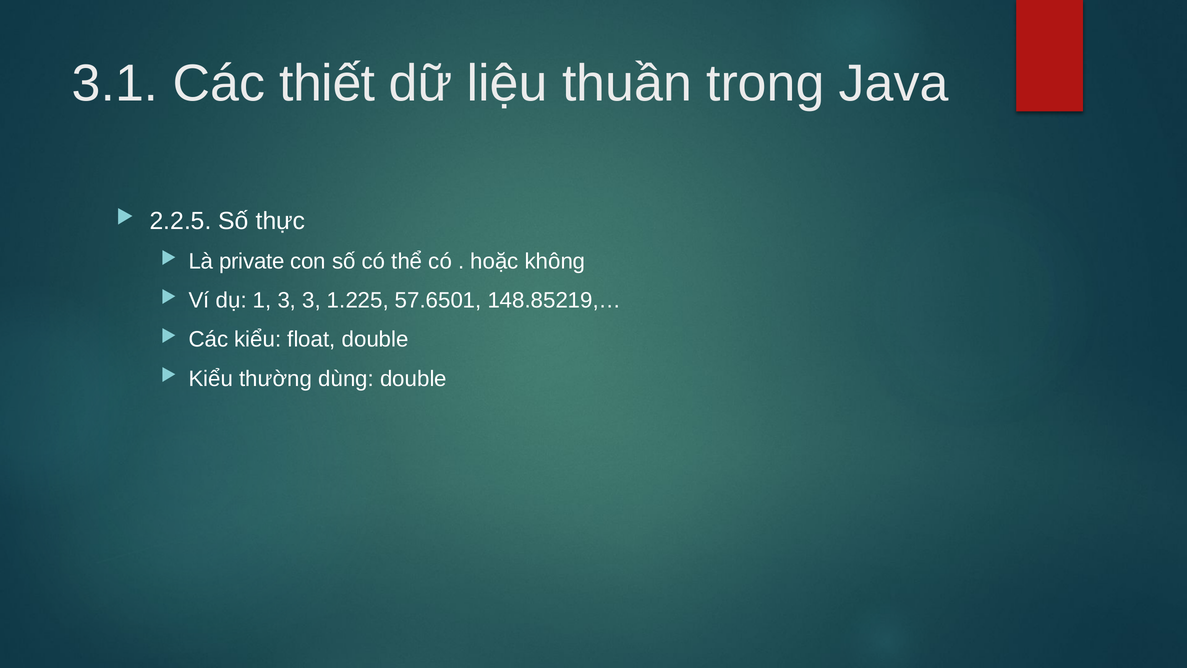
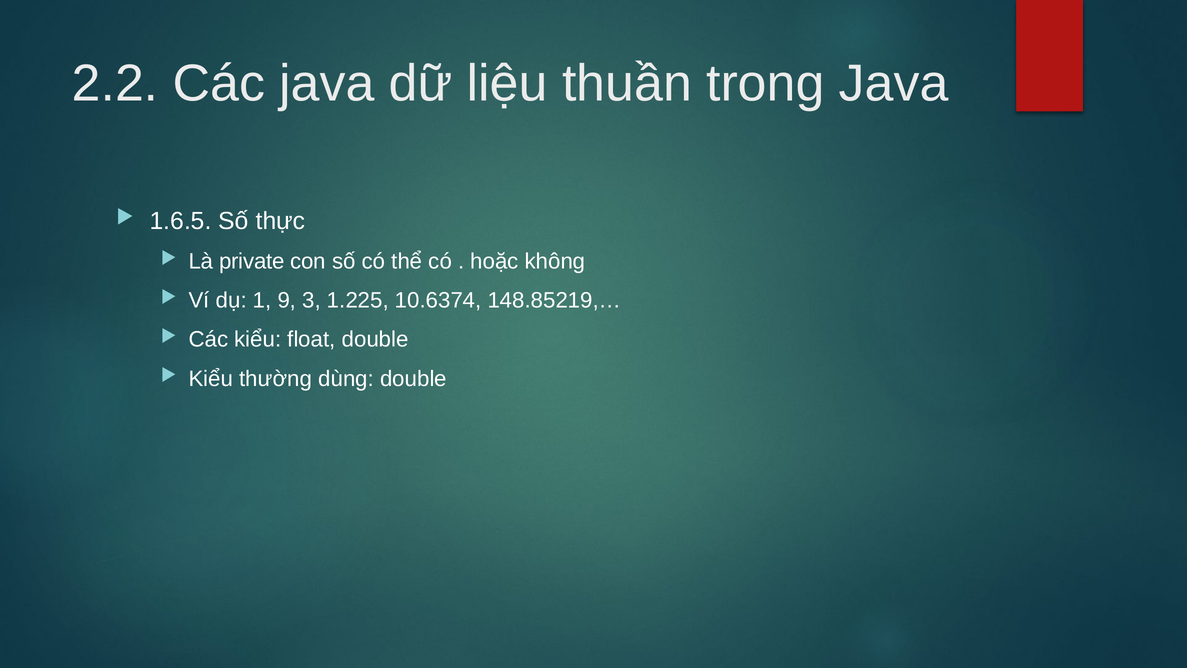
3.1: 3.1 -> 2.2 (115, 83)
Các thiết: thiết -> java (327, 83)
2.2.5: 2.2.5 -> 1.6.5 (181, 221)
1 3: 3 -> 9 (287, 300)
57.6501: 57.6501 -> 10.6374 (438, 300)
